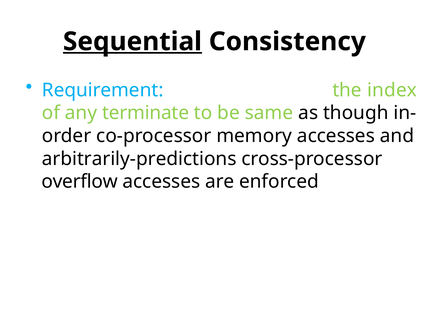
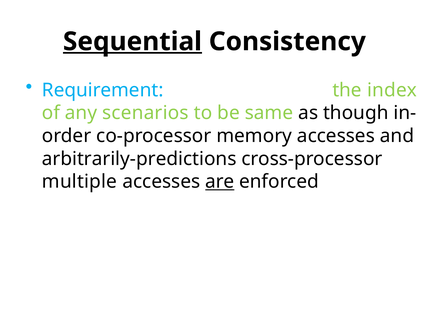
terminate: terminate -> scenarios (145, 113)
overflow: overflow -> multiple (80, 182)
are underline: none -> present (220, 182)
